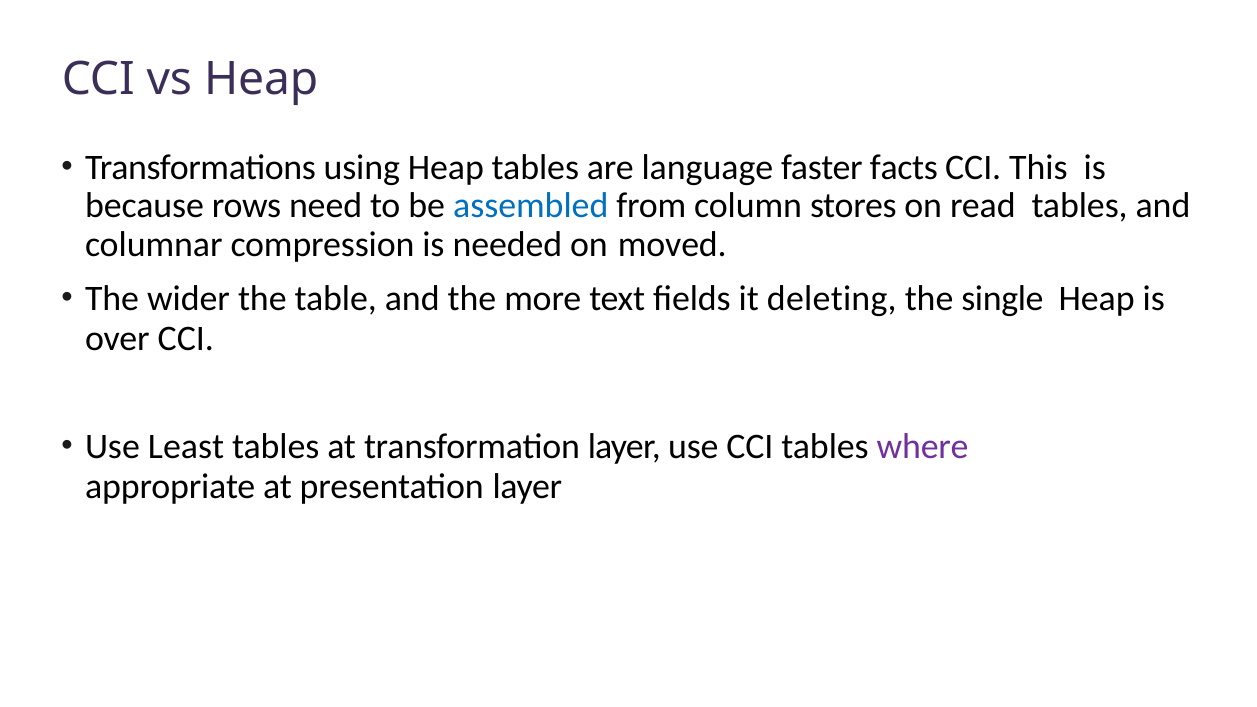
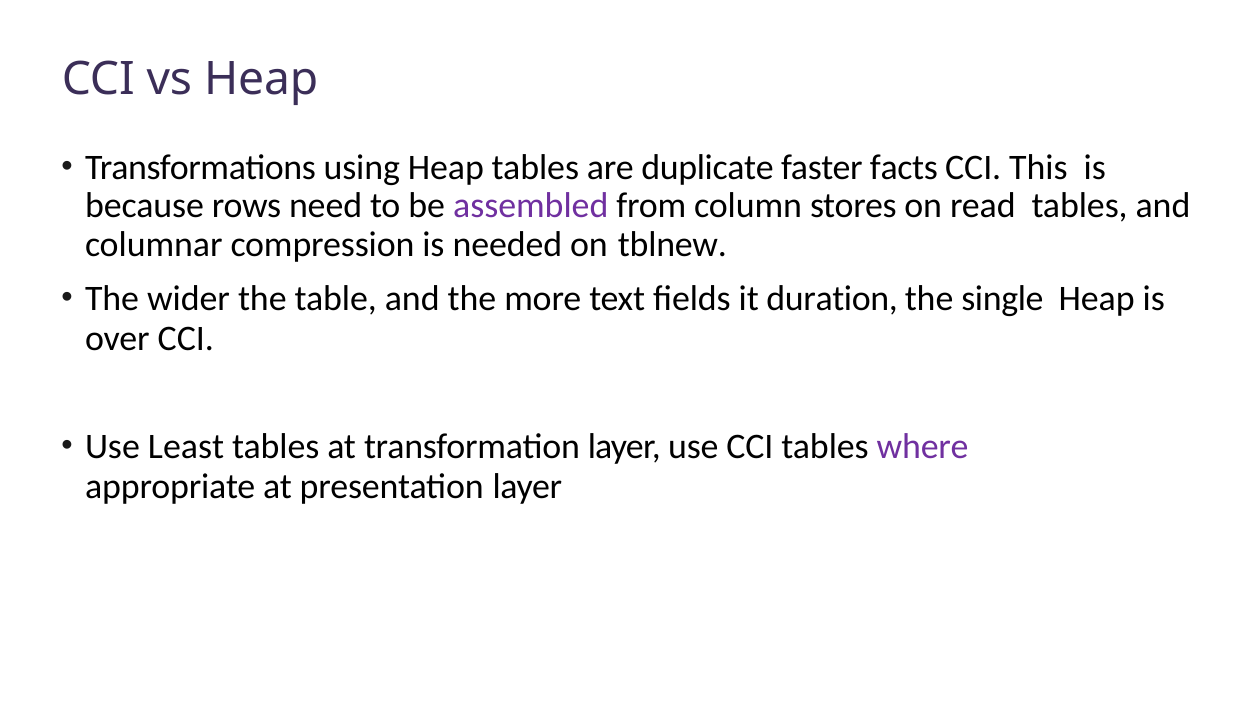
language: language -> duplicate (708, 167)
assembled colour: blue -> purple (531, 206)
moved: moved -> tblnew (672, 245)
deleting: deleting -> duration (832, 299)
